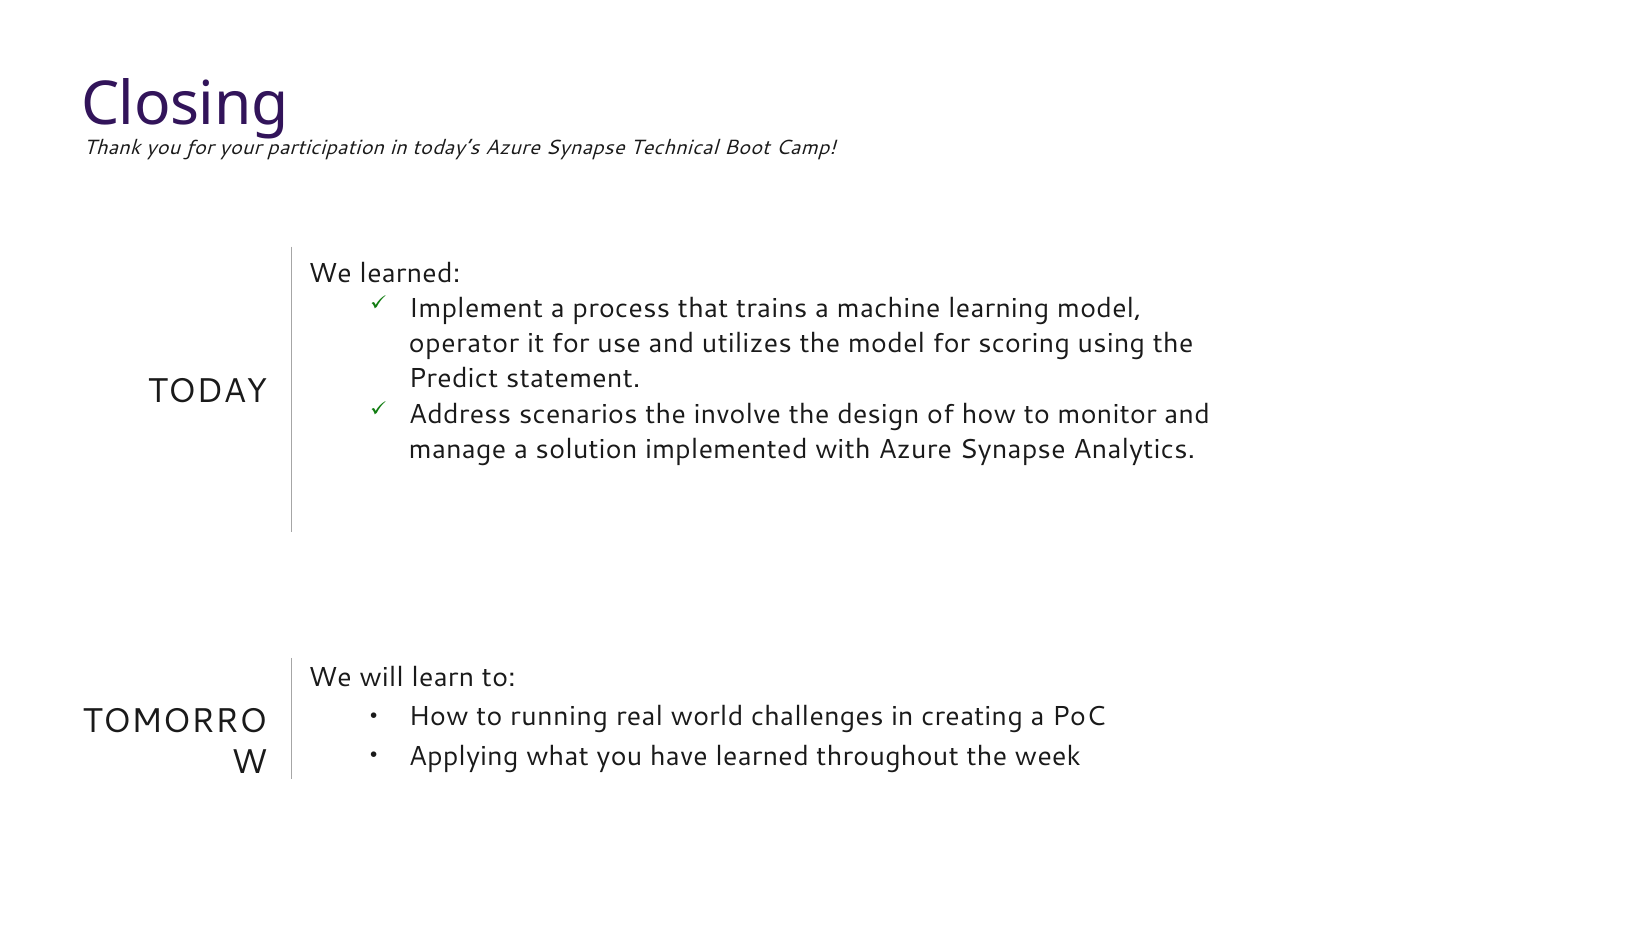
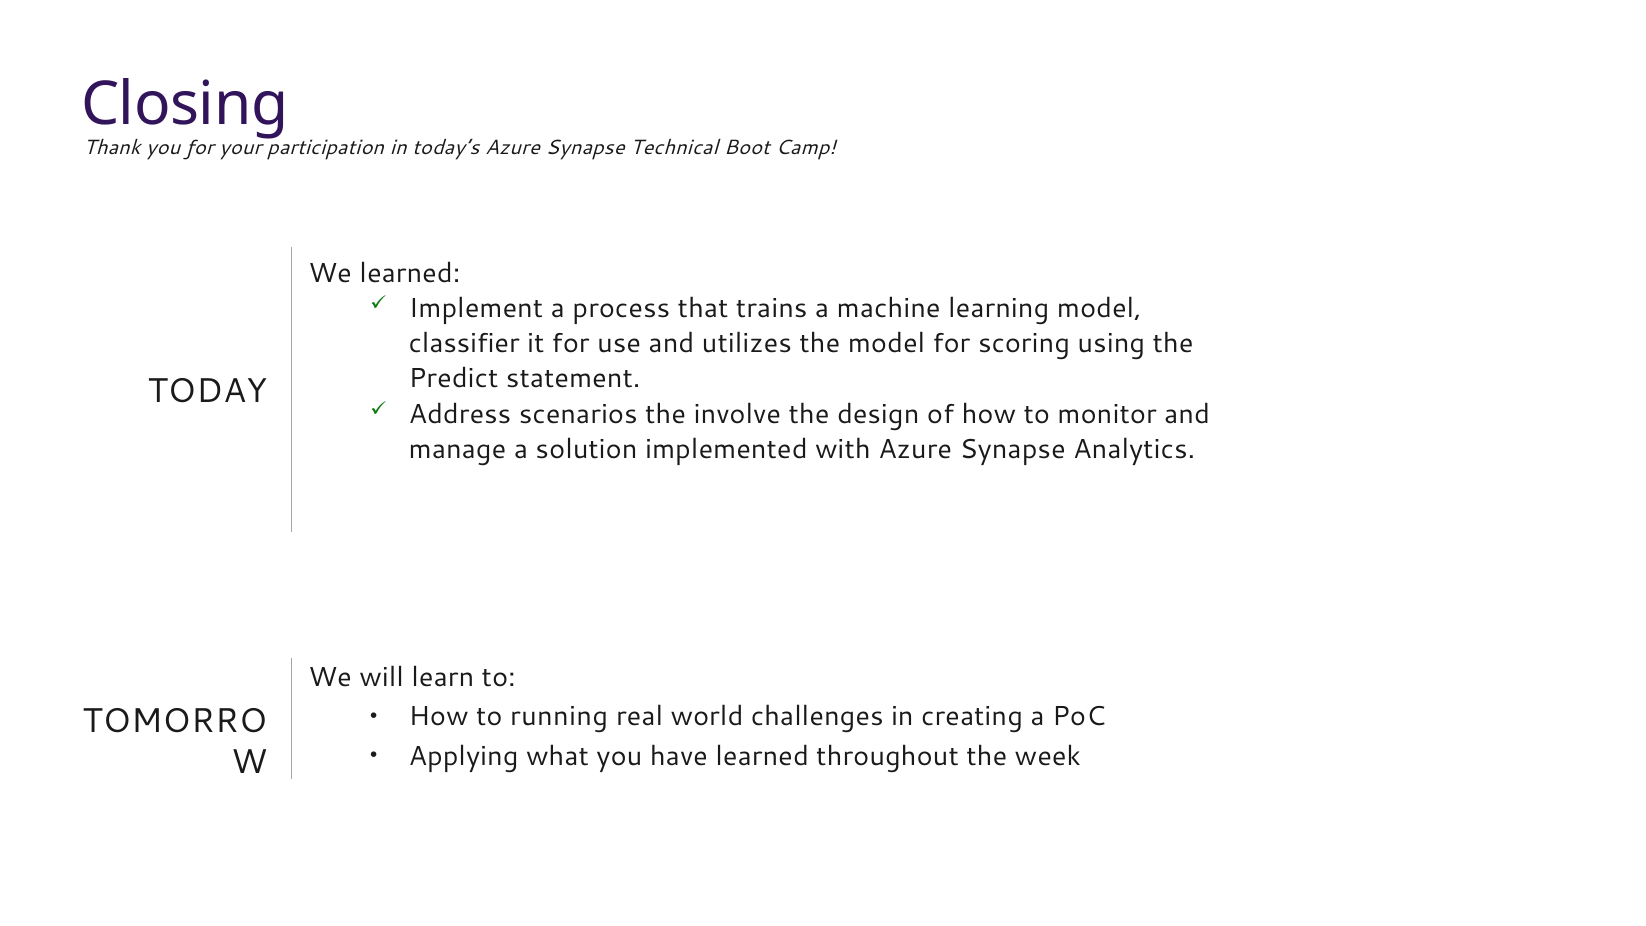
operator: operator -> classifier (464, 344)
